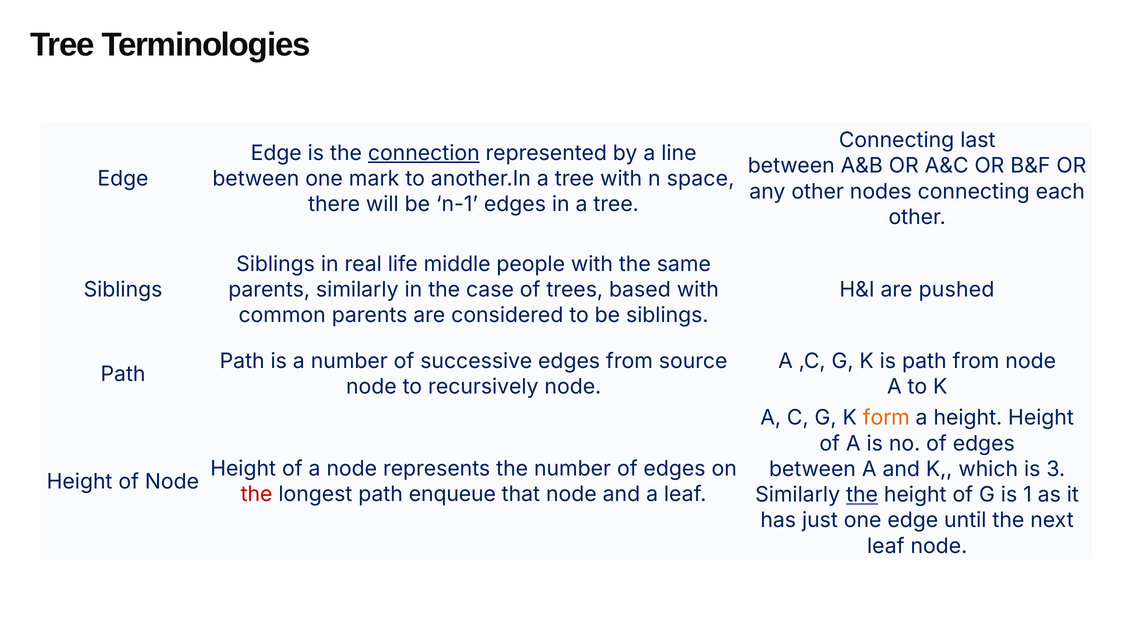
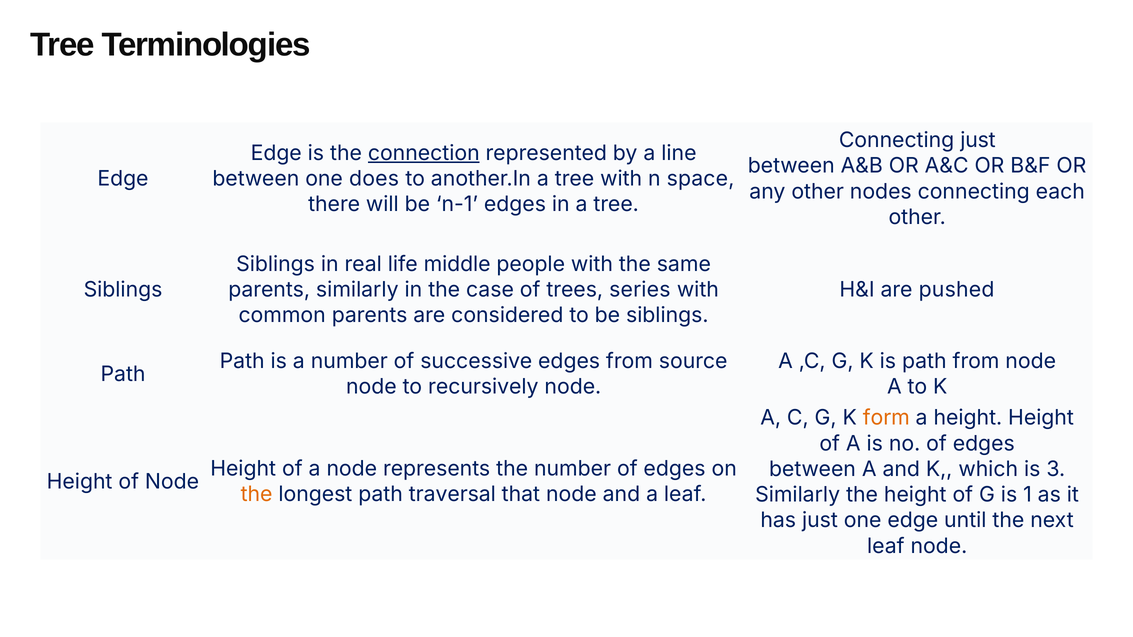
Connecting last: last -> just (978, 140)
mark: mark -> does (374, 179)
based: based -> series (640, 290)
the colour: red -> orange (257, 495)
enqueue: enqueue -> traversal (452, 495)
the underline: present -> none (862, 495)
